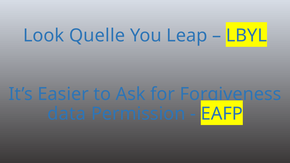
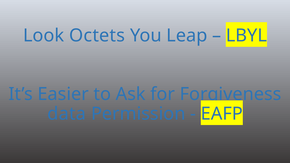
Quelle: Quelle -> Octets (97, 36)
